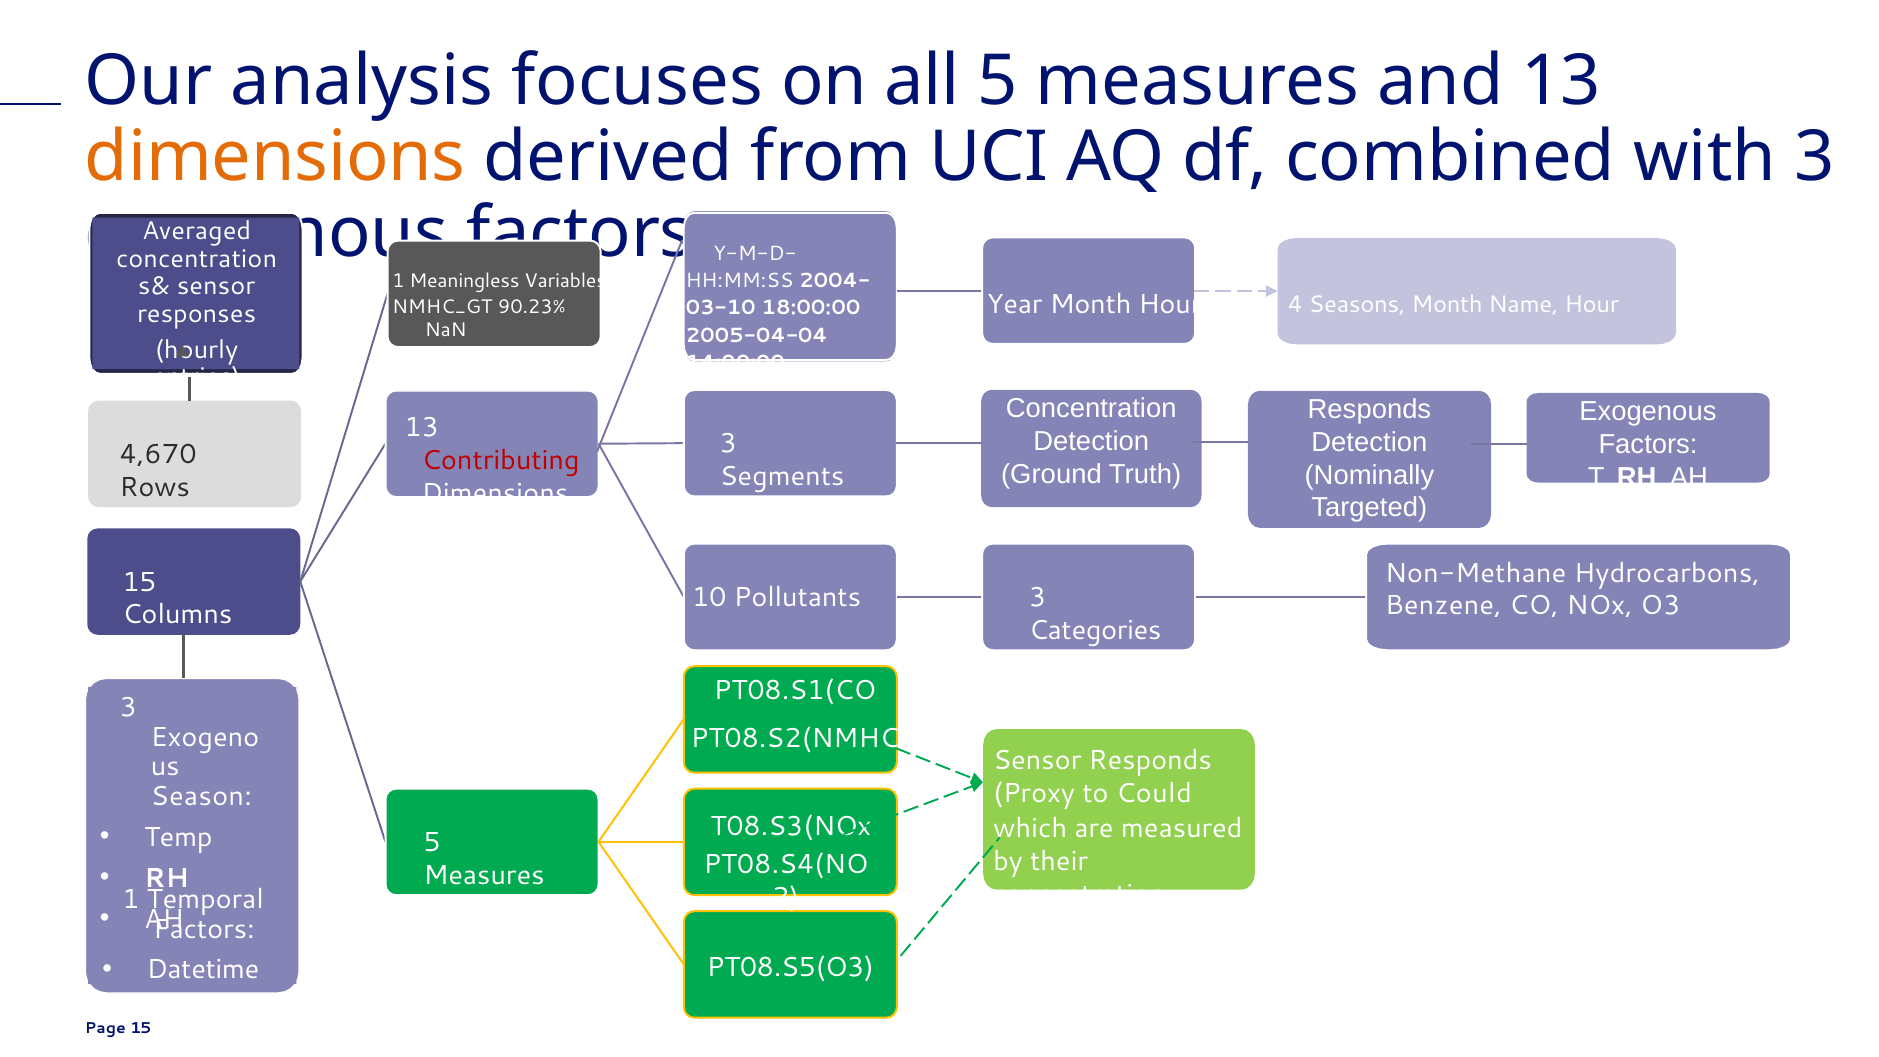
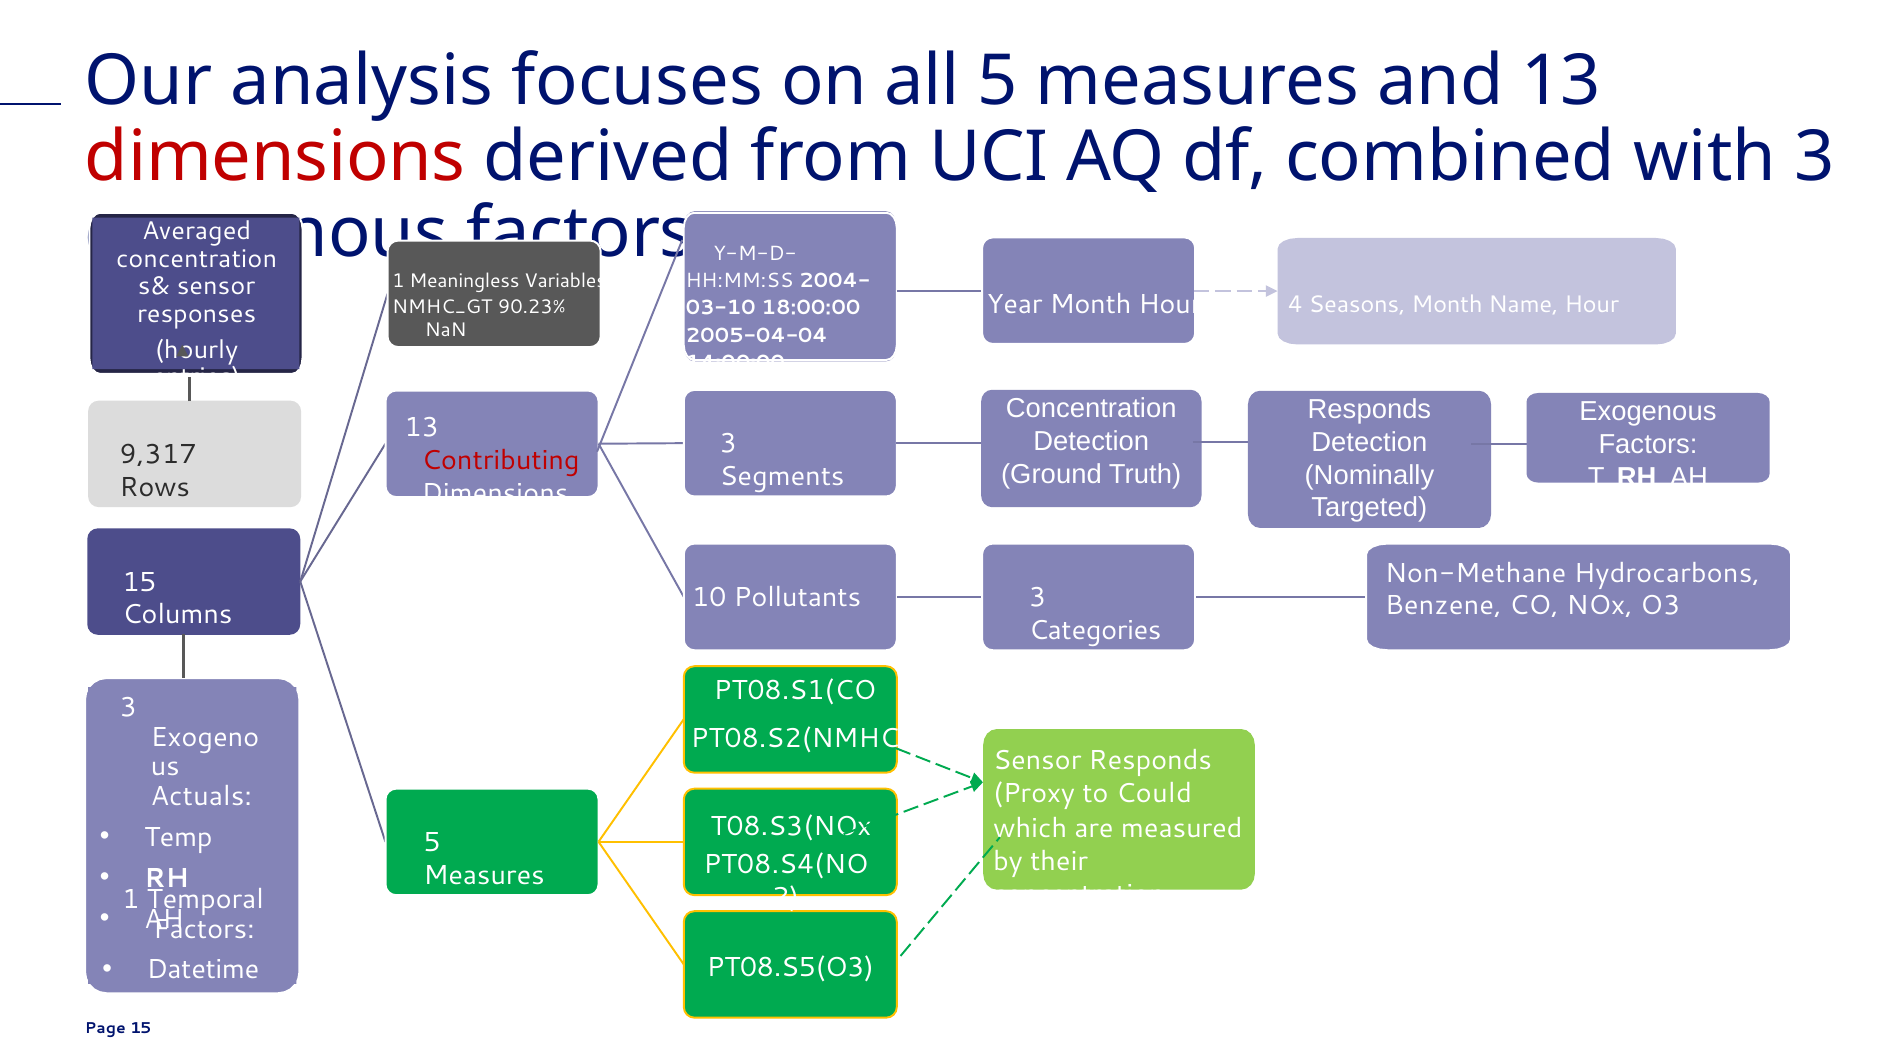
dimensions colour: orange -> red (275, 158)
4,670: 4,670 -> 9,317 (158, 454)
Season: Season -> Actuals (201, 796)
